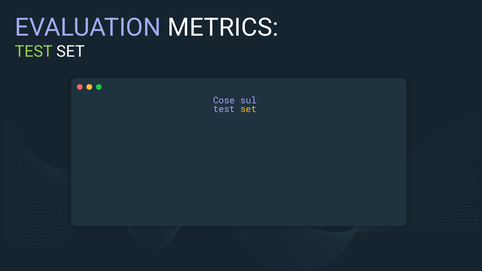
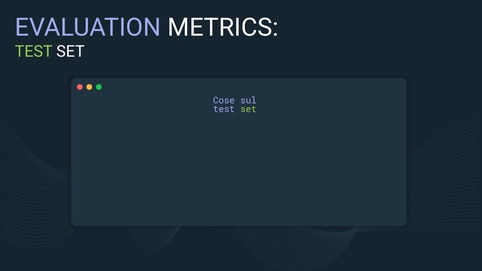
set colour: yellow -> light green (248, 109)
